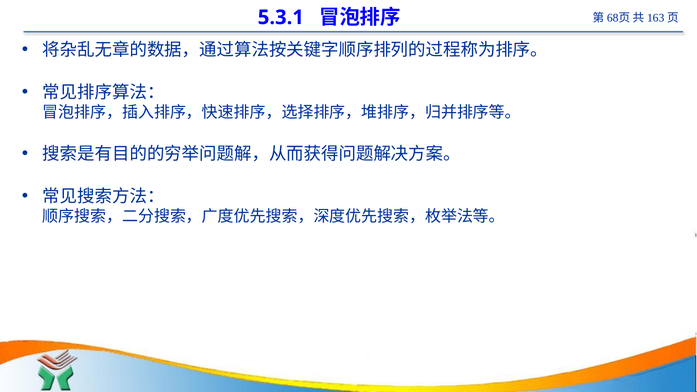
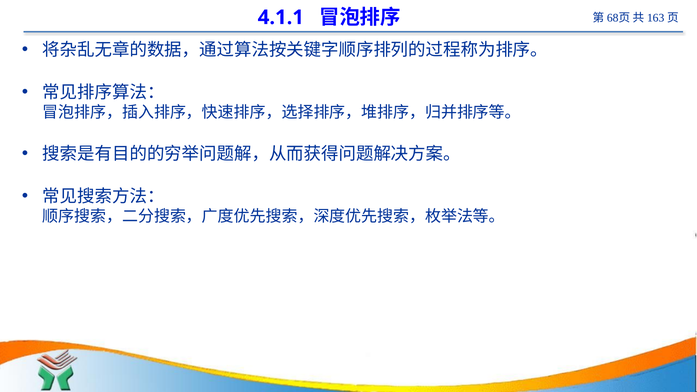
5.3.1: 5.3.1 -> 4.1.1 (281, 17)
